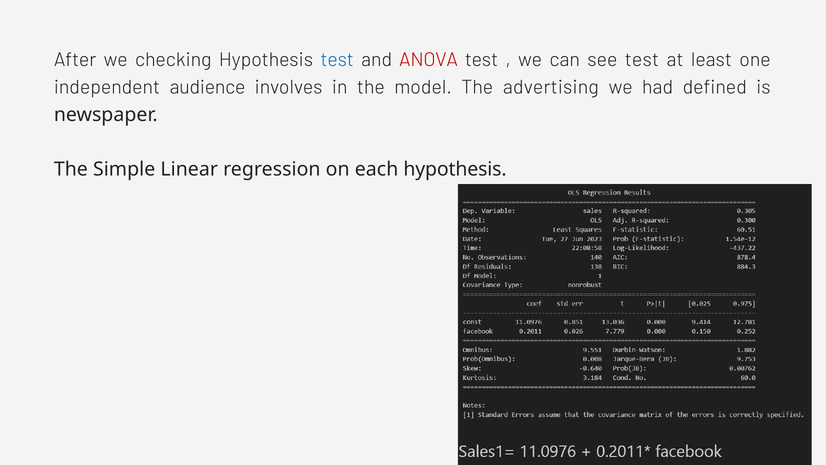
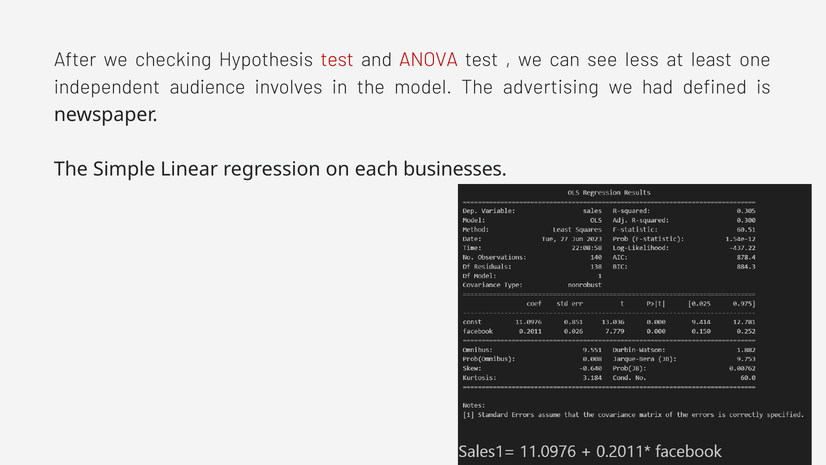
test colour: blue -> red (337, 60)
see test: test -> less (642, 60)
each hypothesis: hypothesis -> businesses (455, 169)
